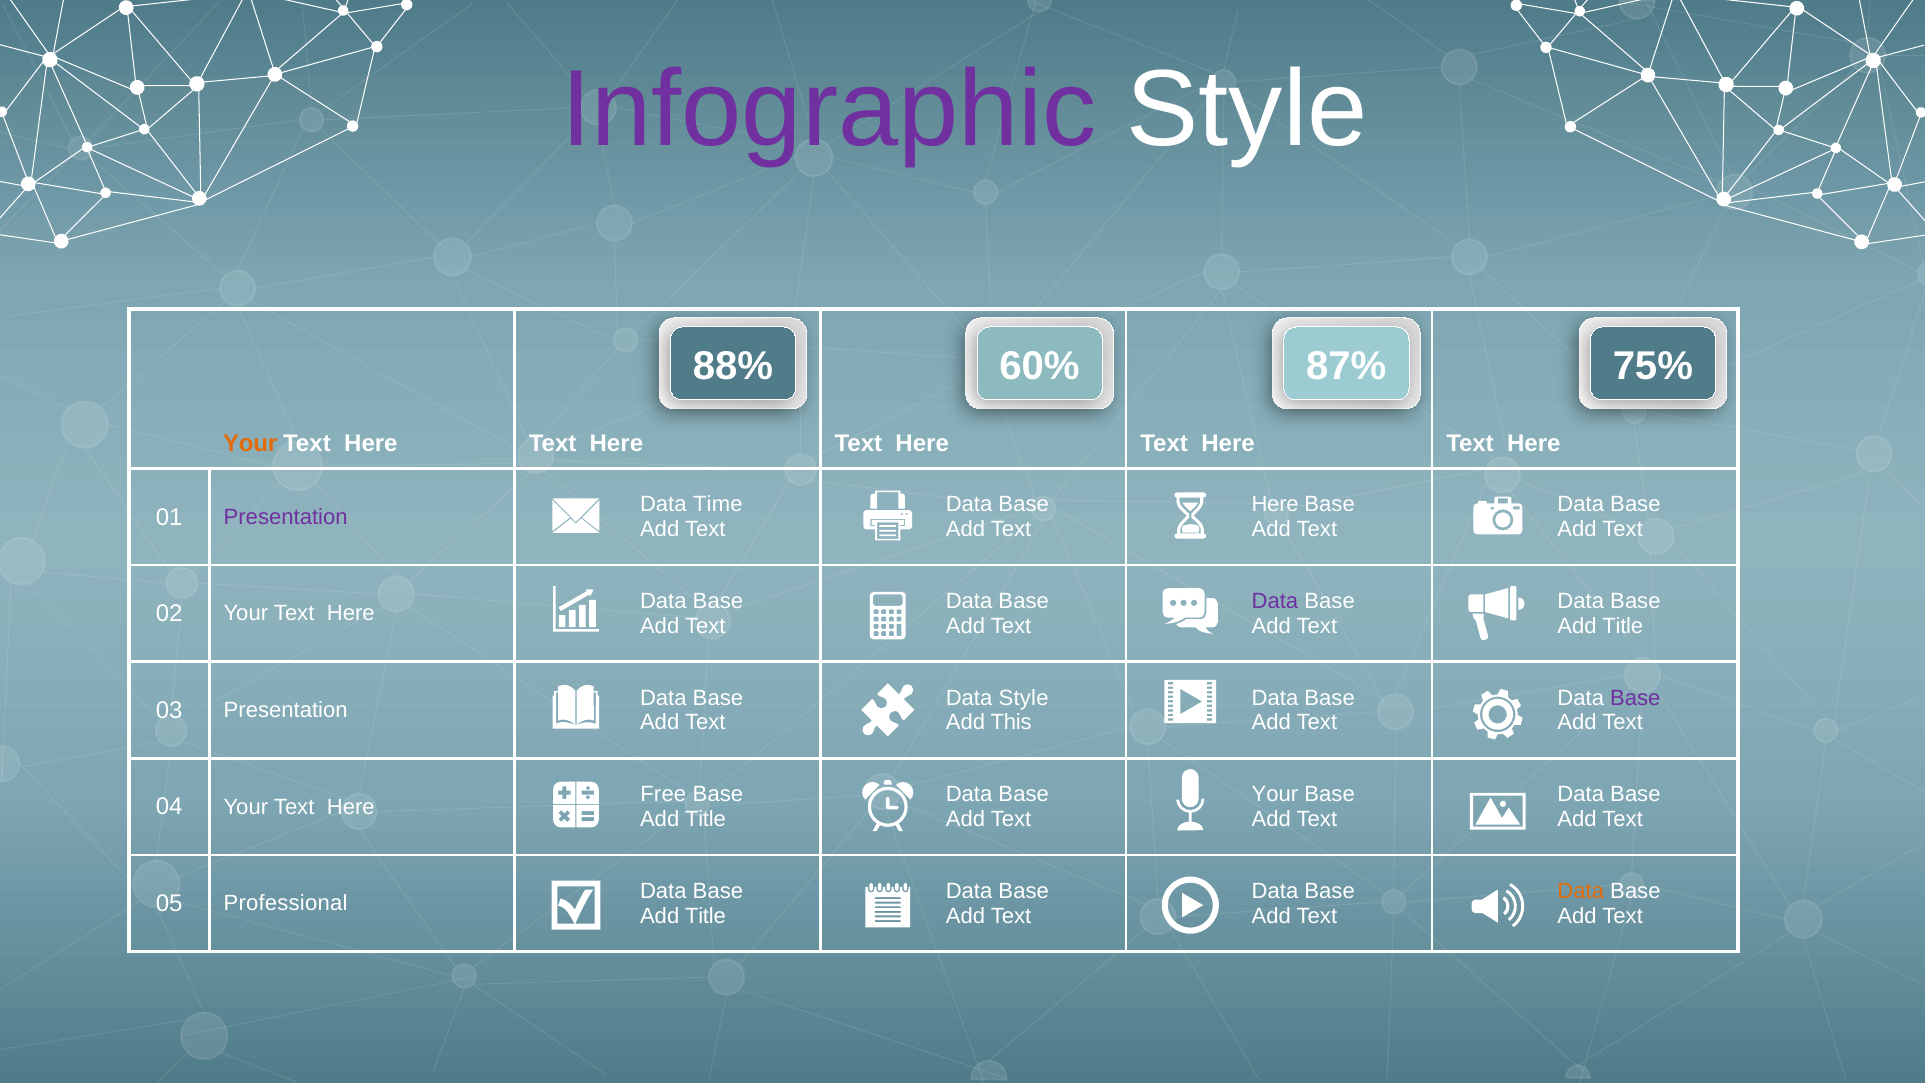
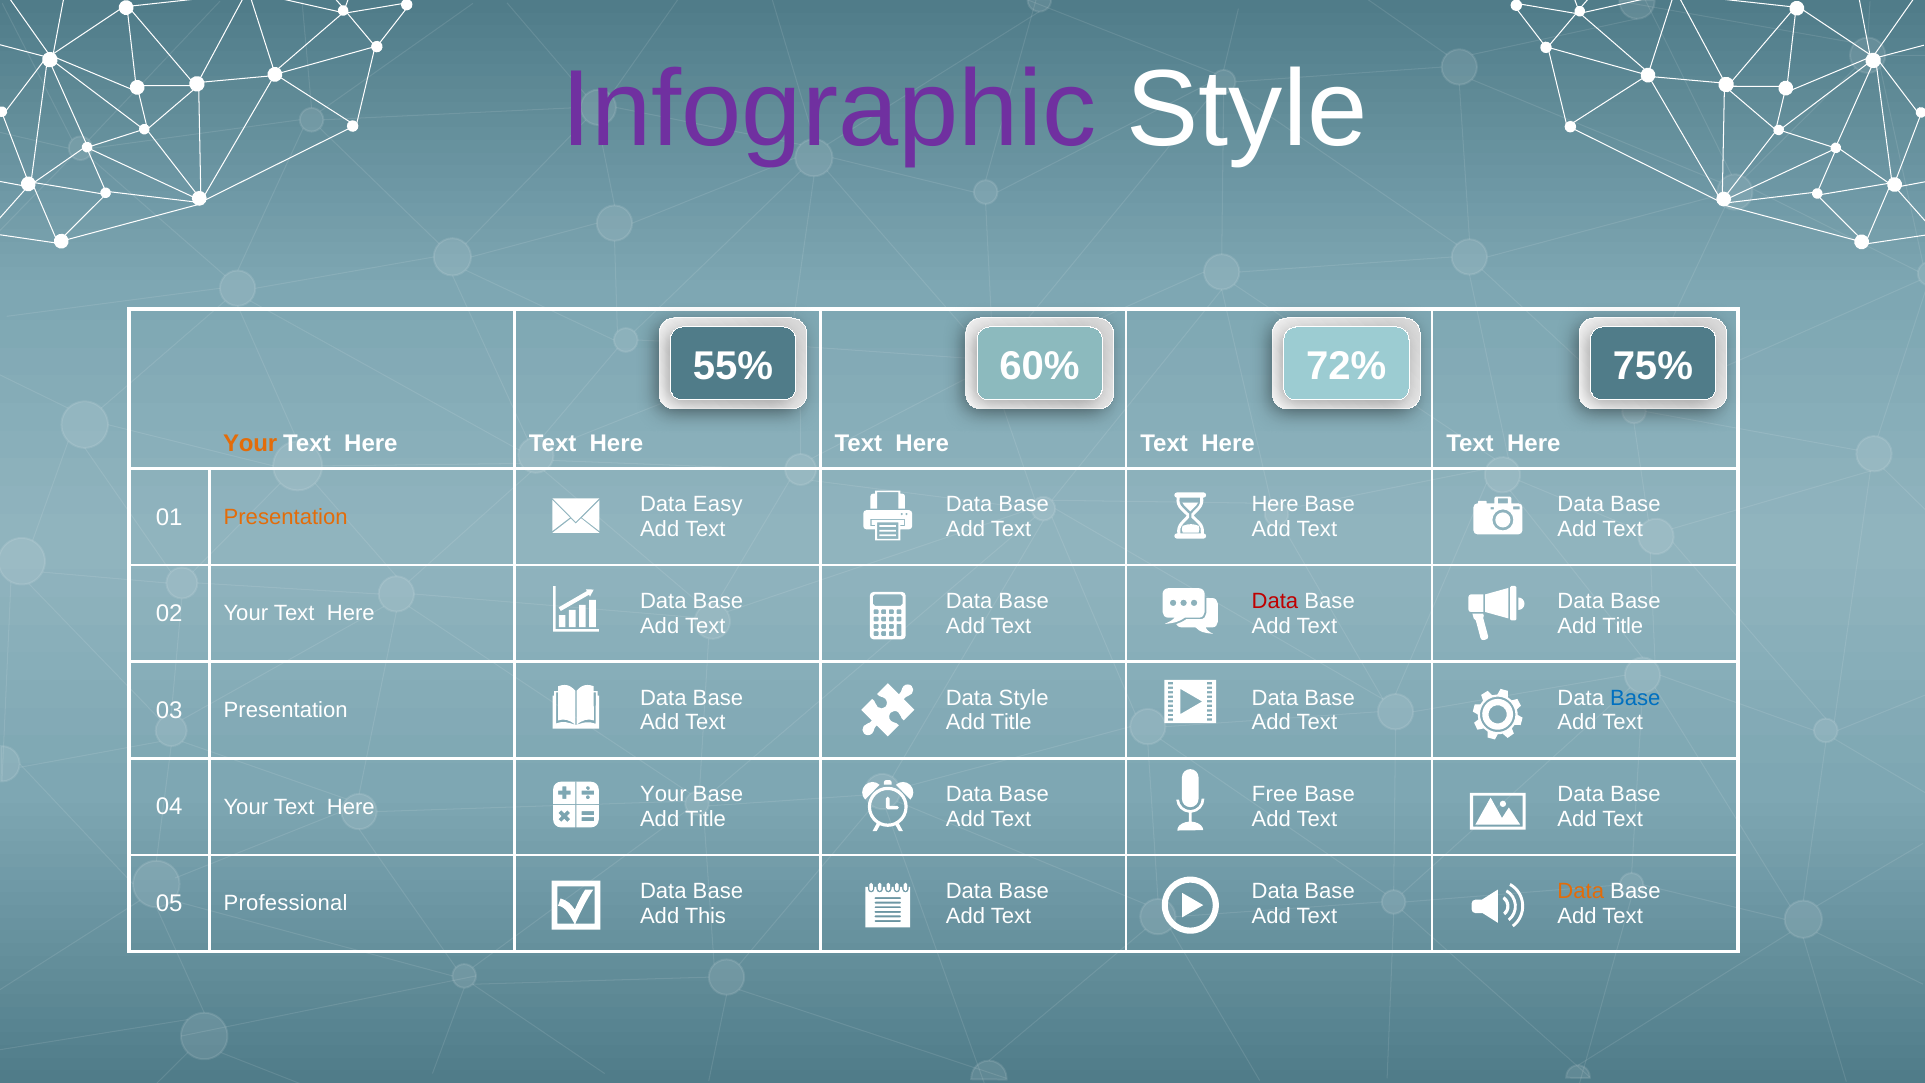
88%: 88% -> 55% (733, 366)
87%: 87% -> 72% (1346, 366)
Time: Time -> Easy (718, 505)
Presentation colour: purple -> orange (286, 517)
Data colour: purple -> red (1275, 601)
Base colour: purple -> blue (1635, 698)
This: This -> Title (1011, 722)
Free: Free -> Your (663, 795)
Your: Your -> Free (1275, 795)
Title: Title -> This (705, 916)
